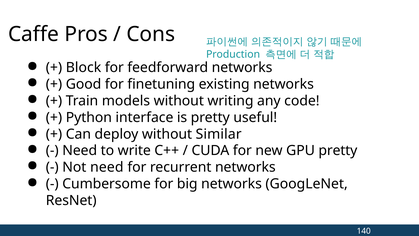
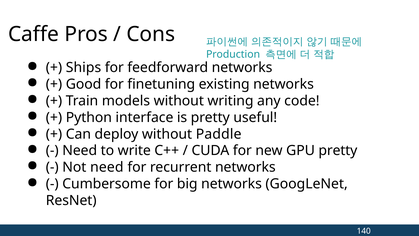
Block: Block -> Ships (83, 68)
Similar: Similar -> Paddle (219, 134)
